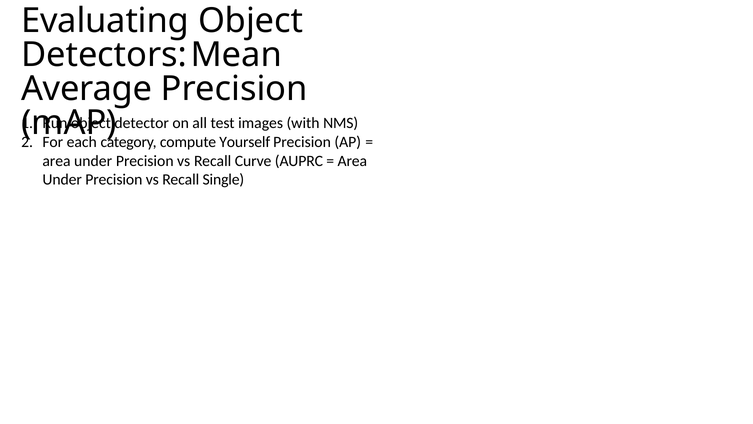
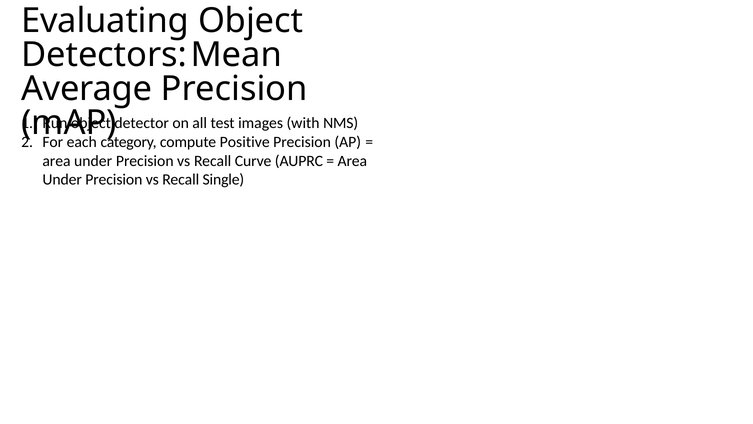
Yourself: Yourself -> Positive (245, 142)
